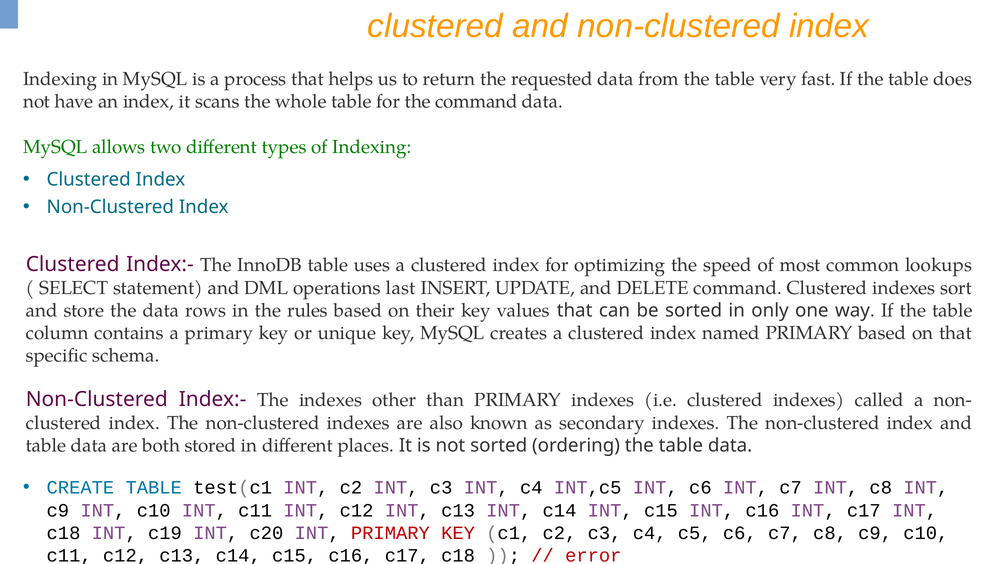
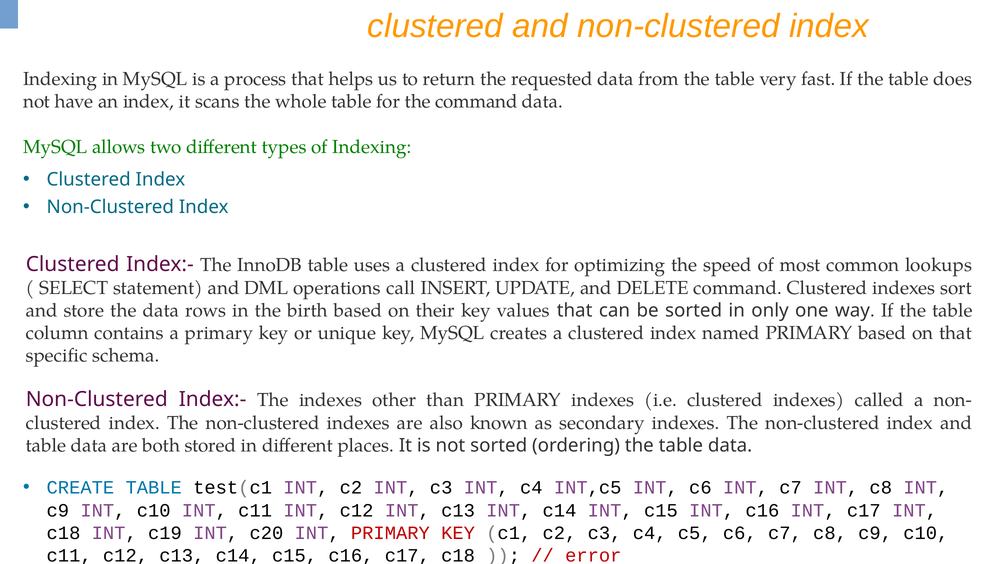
last: last -> call (401, 288)
rules: rules -> birth (308, 310)
